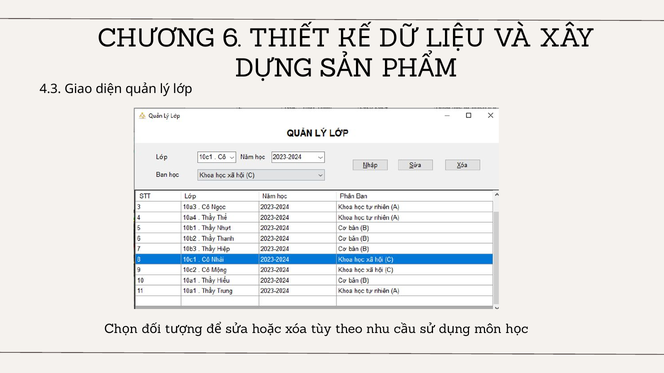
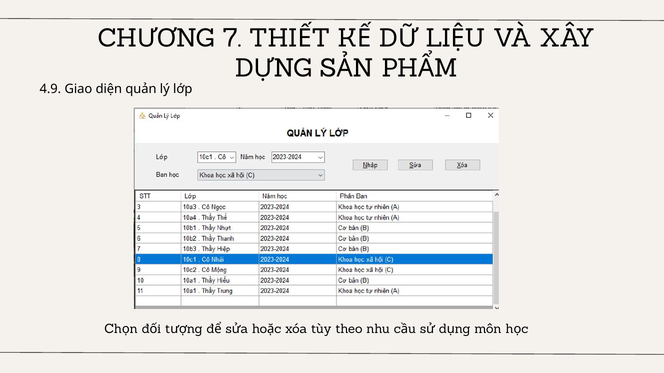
6: 6 -> 7 (232, 38)
4.3: 4.3 -> 4.9 (50, 89)
